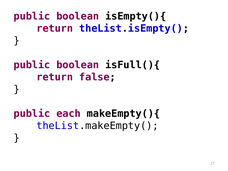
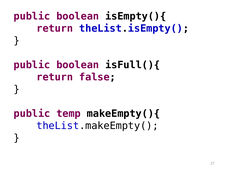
each: each -> temp (69, 114)
